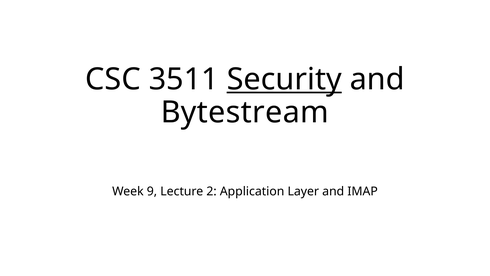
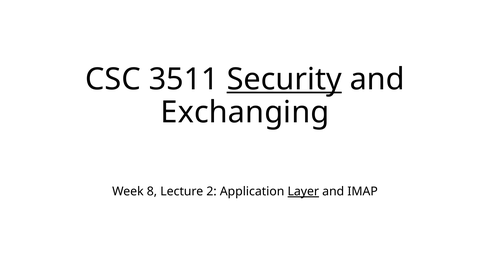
Bytestream: Bytestream -> Exchanging (245, 112)
9: 9 -> 8 (152, 191)
Layer underline: none -> present (303, 191)
